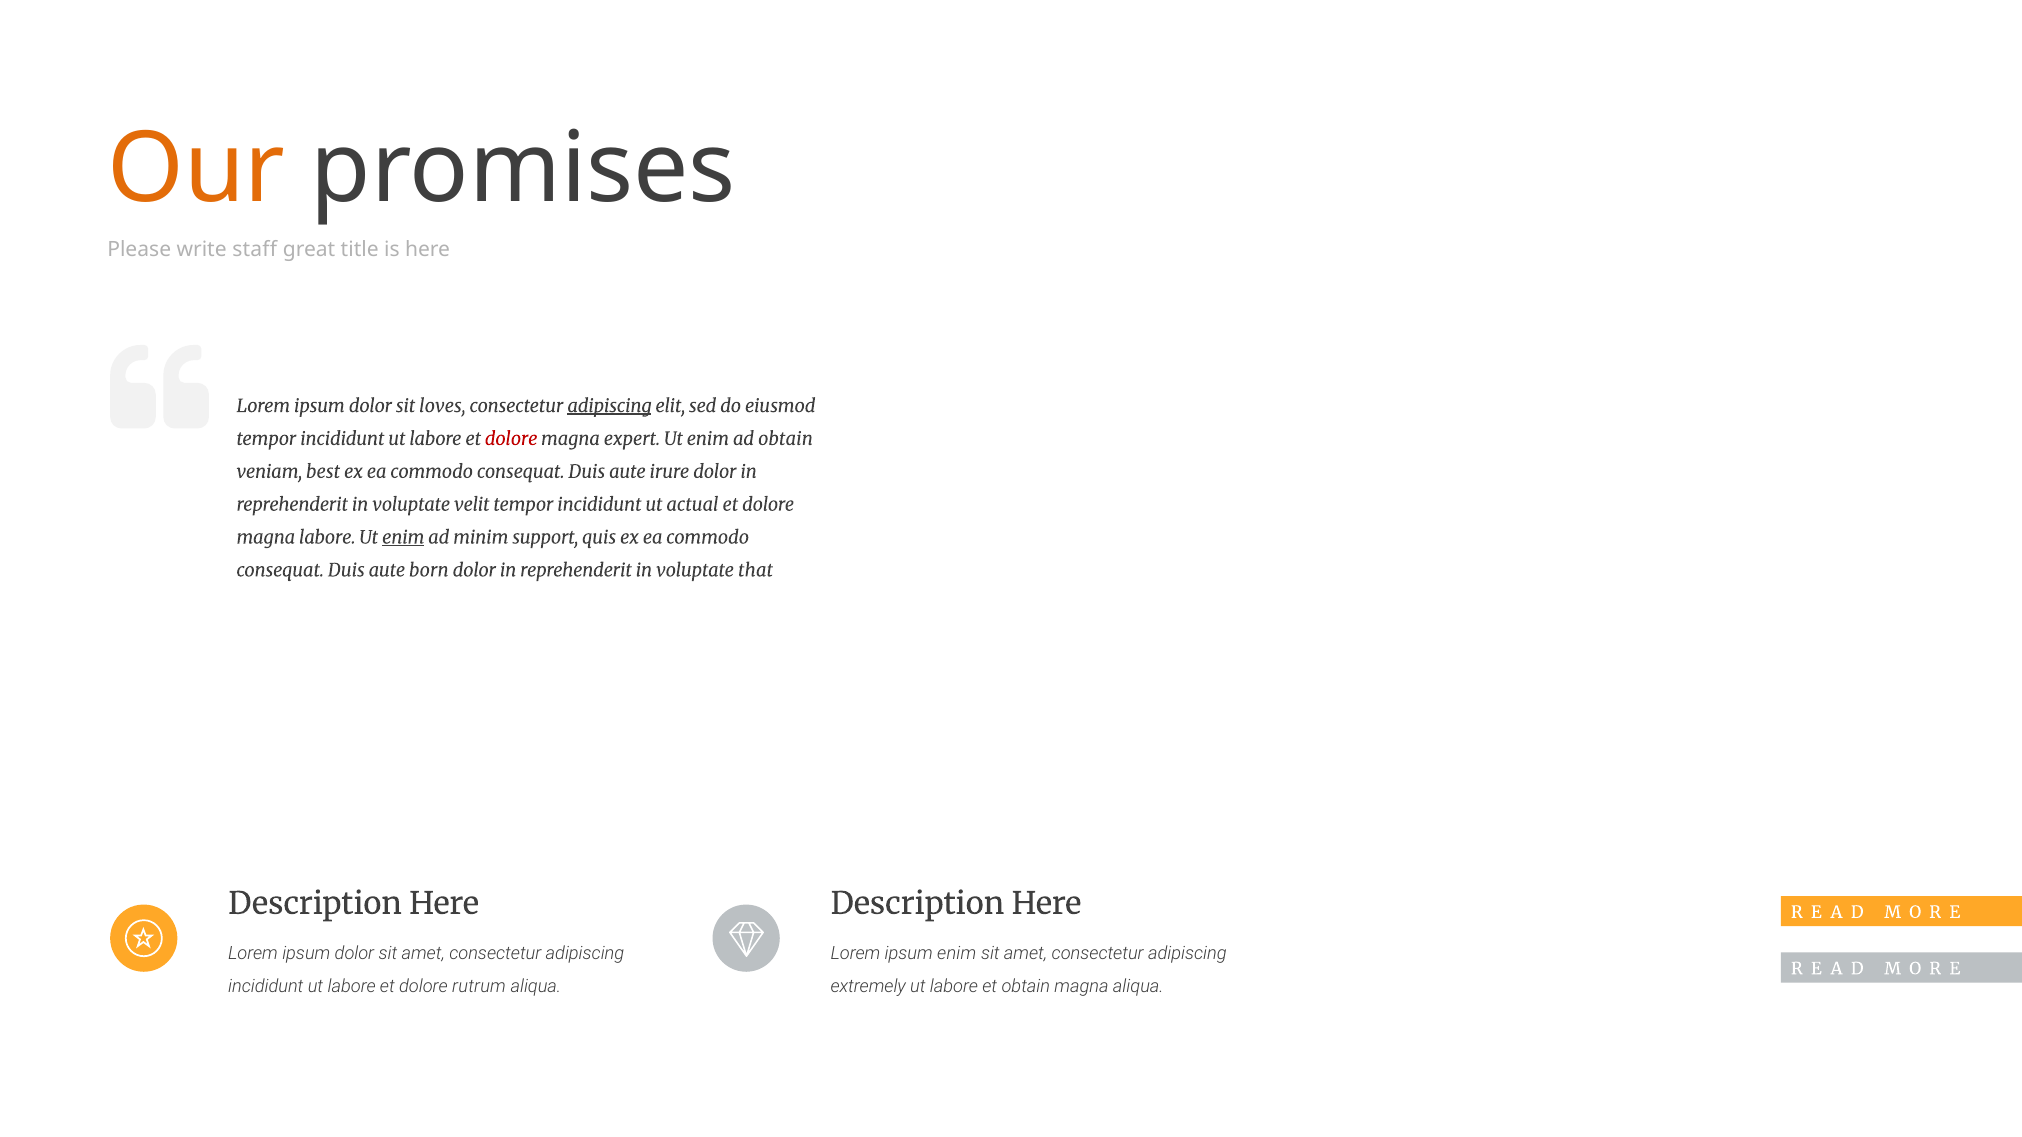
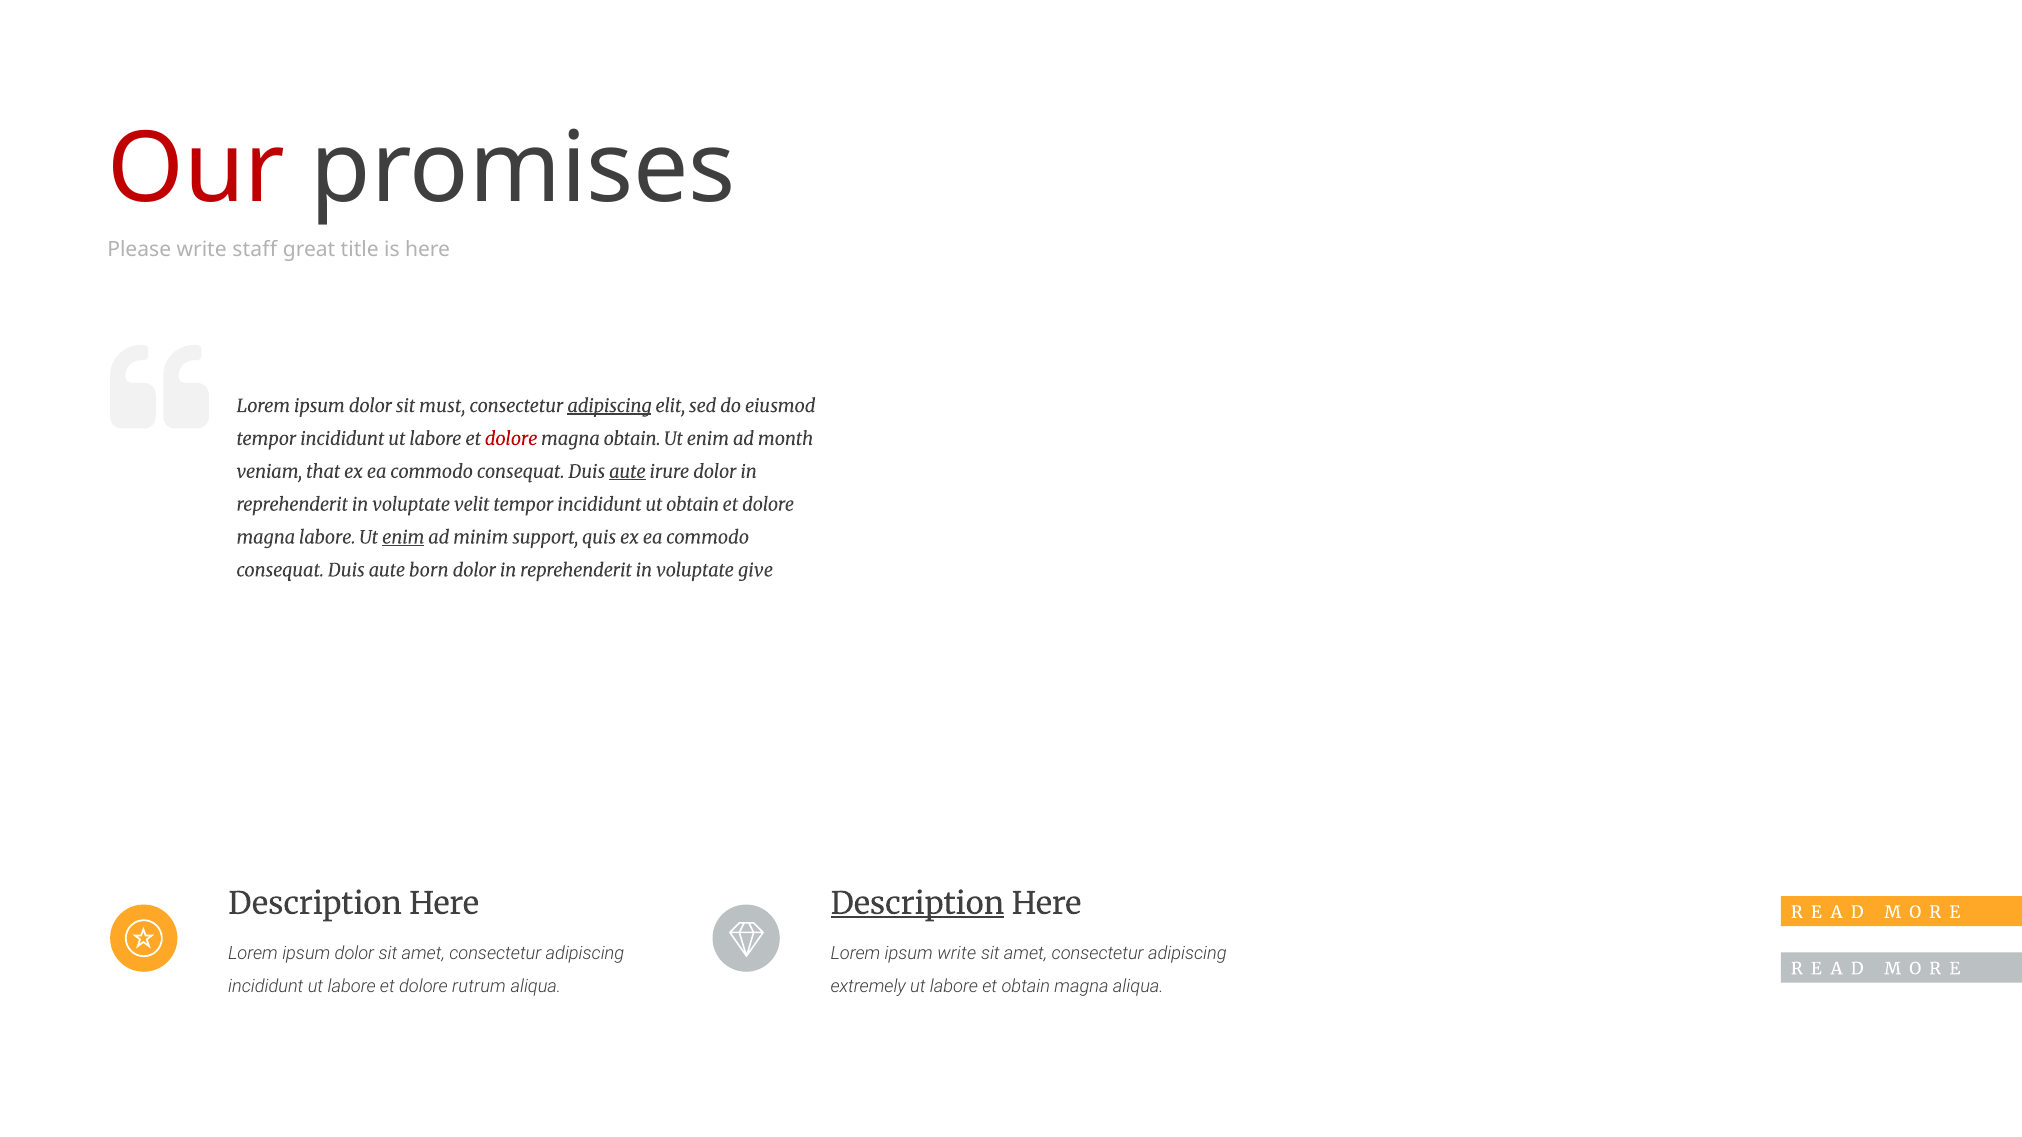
Our colour: orange -> red (196, 169)
loves: loves -> must (442, 406)
magna expert: expert -> obtain (632, 439)
ad obtain: obtain -> month (786, 439)
best: best -> that (323, 472)
aute underline: none -> present (627, 472)
ut actual: actual -> obtain (693, 505)
that: that -> give (756, 571)
Description underline: none -> present (917, 904)
ipsum enim: enim -> write (957, 954)
